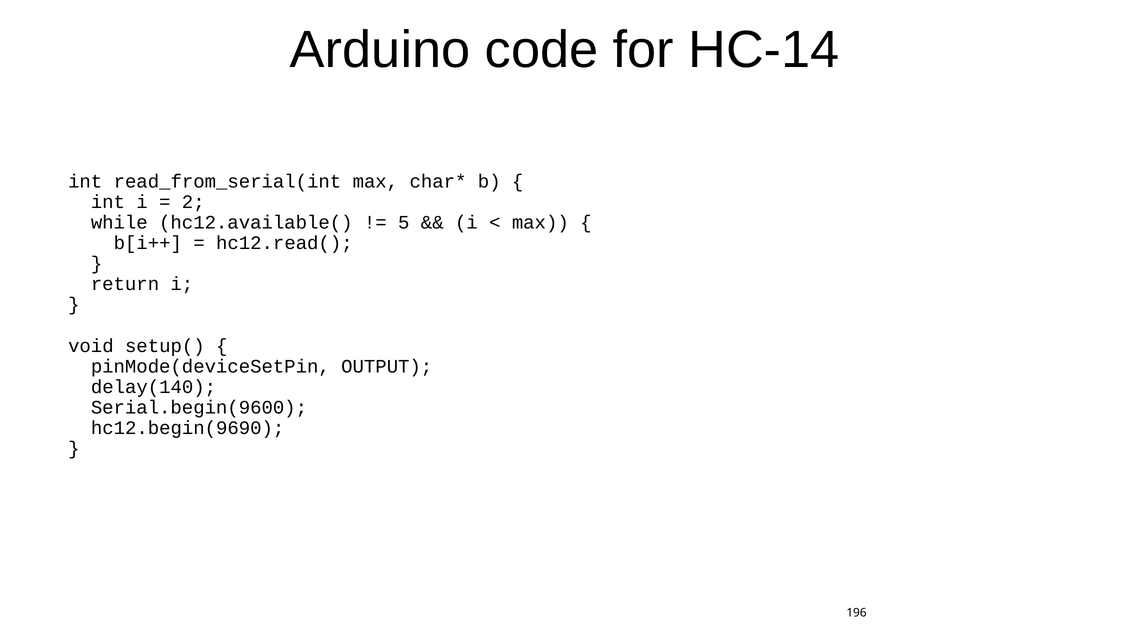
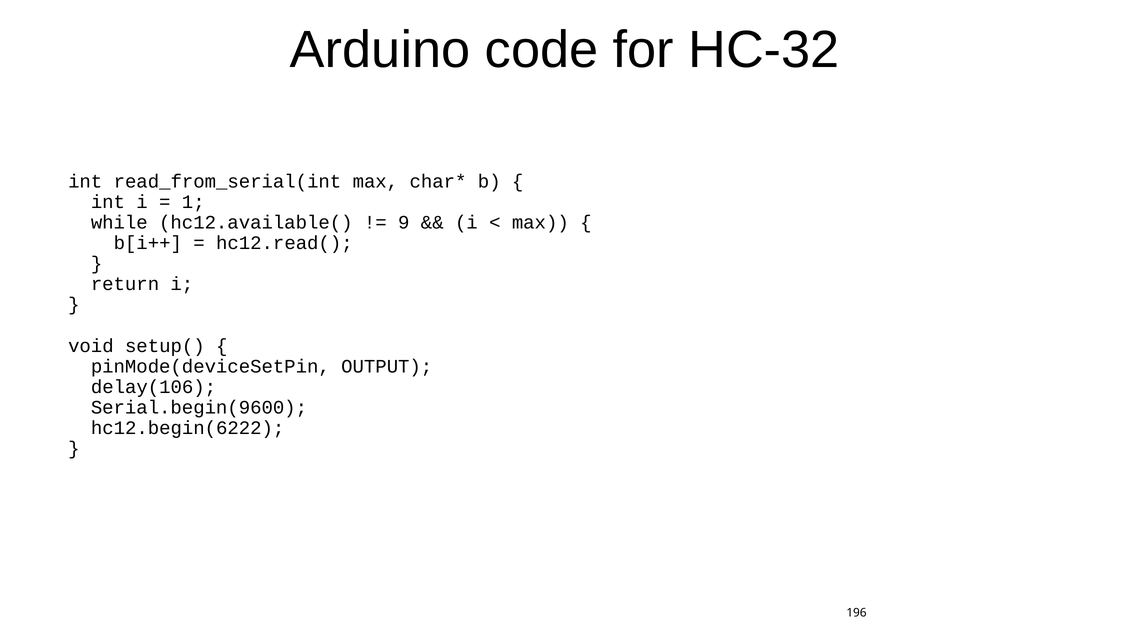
HC-14: HC-14 -> HC-32 (764, 50)
2: 2 -> 1 (193, 202)
5: 5 -> 9 (404, 222)
delay(140: delay(140 -> delay(106 (153, 386)
hc12.begin(9690: hc12.begin(9690 -> hc12.begin(6222 (188, 428)
